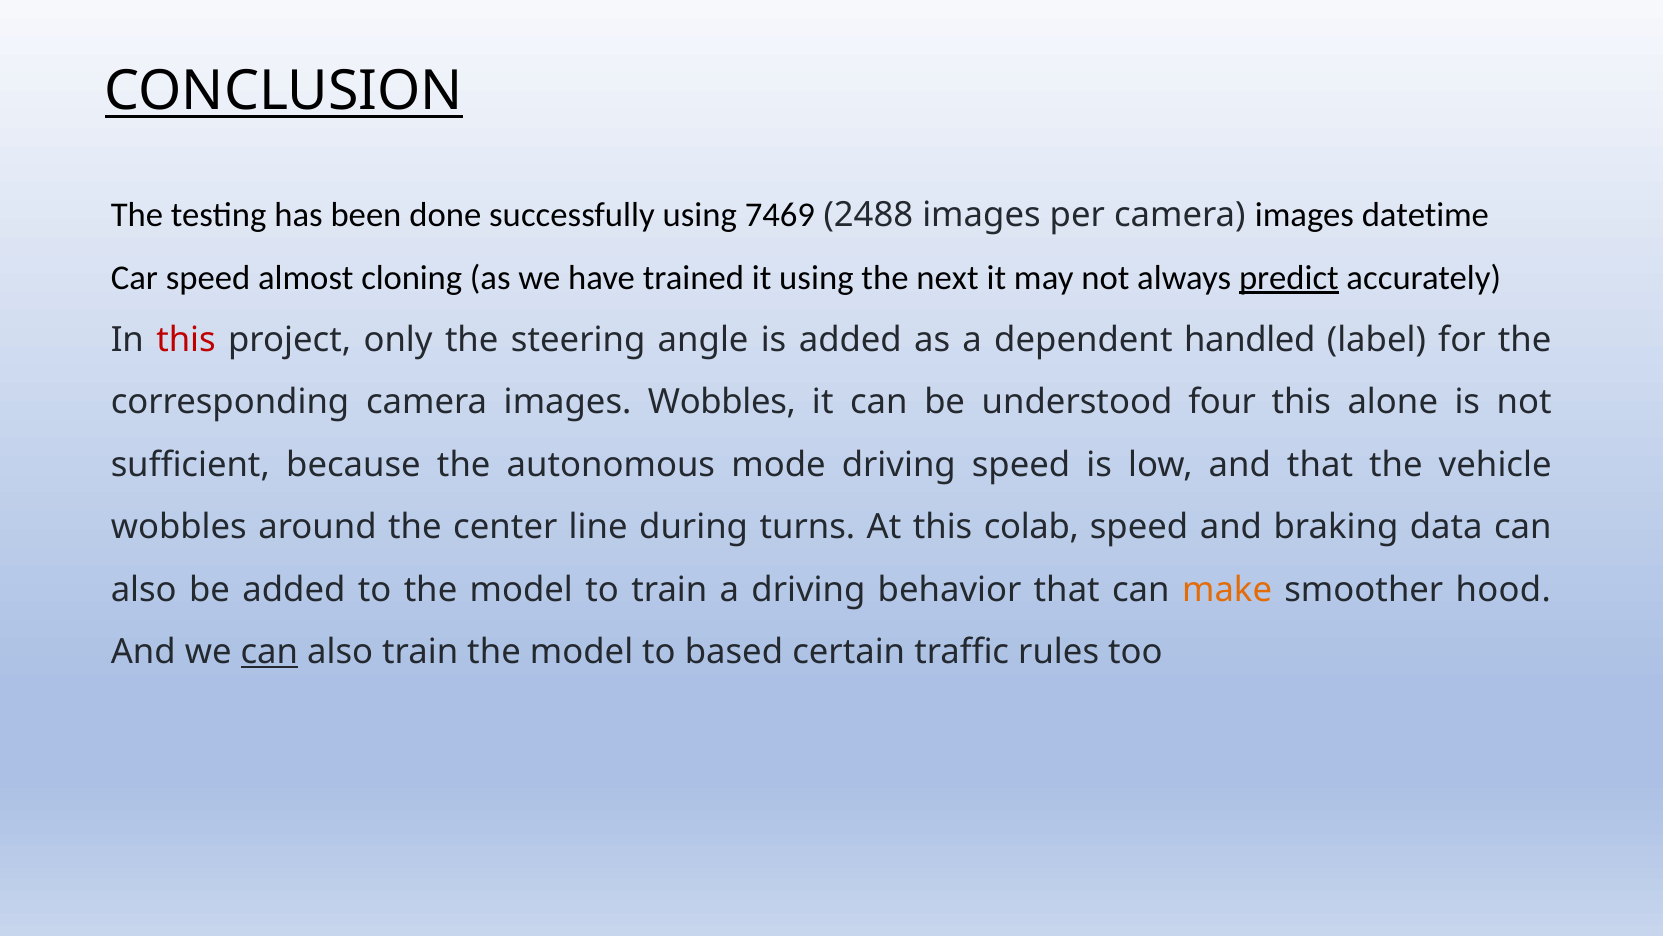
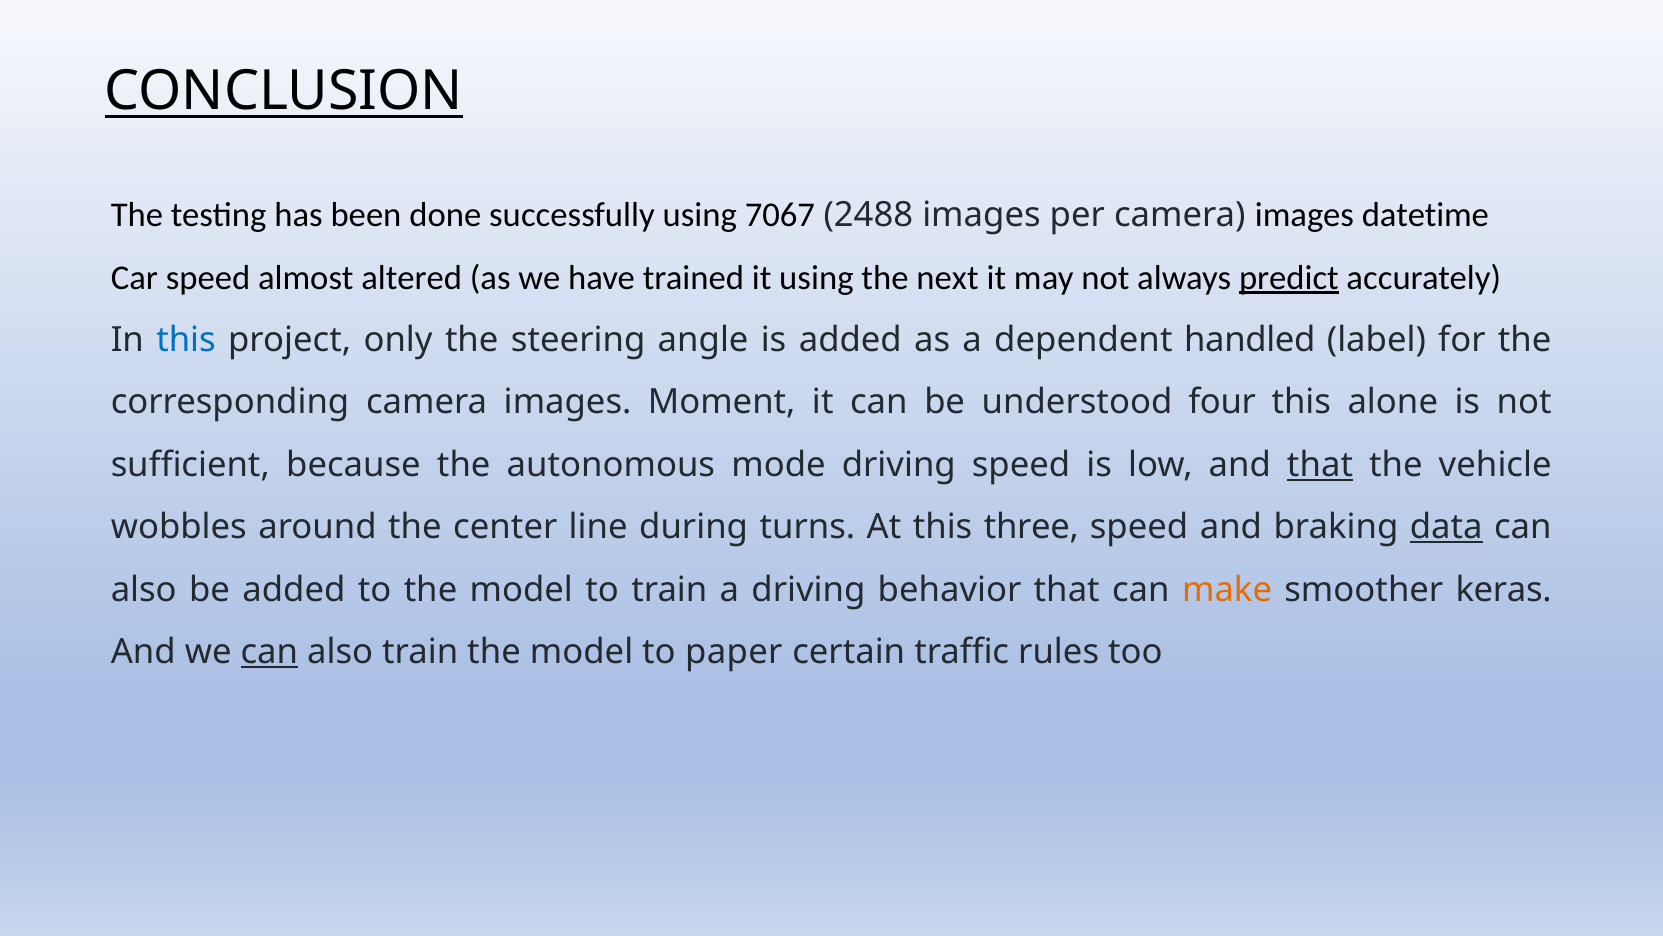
7469: 7469 -> 7067 (780, 215)
cloning: cloning -> altered (412, 277)
this colour: red -> blue (186, 340)
images Wobbles: Wobbles -> Moment (722, 402)
that underline: none -> present (1320, 465)
colab: colab -> three (1031, 527)
data underline: none -> present (1446, 527)
hood: hood -> keras (1504, 589)
based: based -> paper (734, 652)
